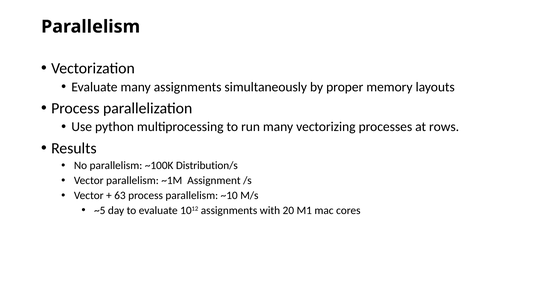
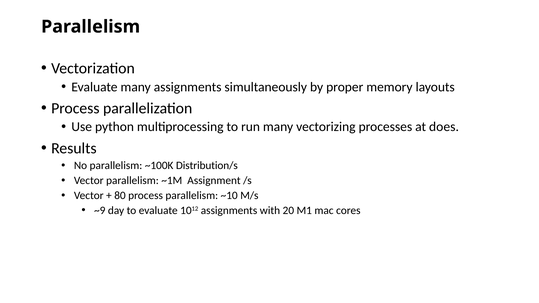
rows: rows -> does (444, 127)
63: 63 -> 80 (120, 196)
~5: ~5 -> ~9 (100, 210)
